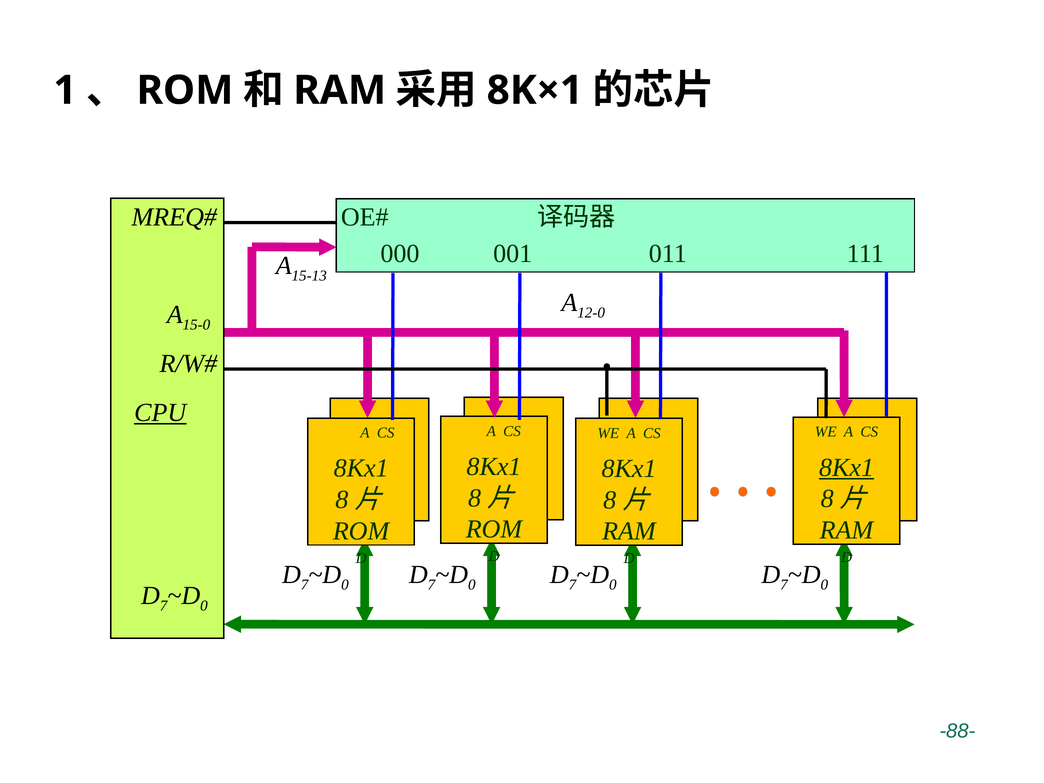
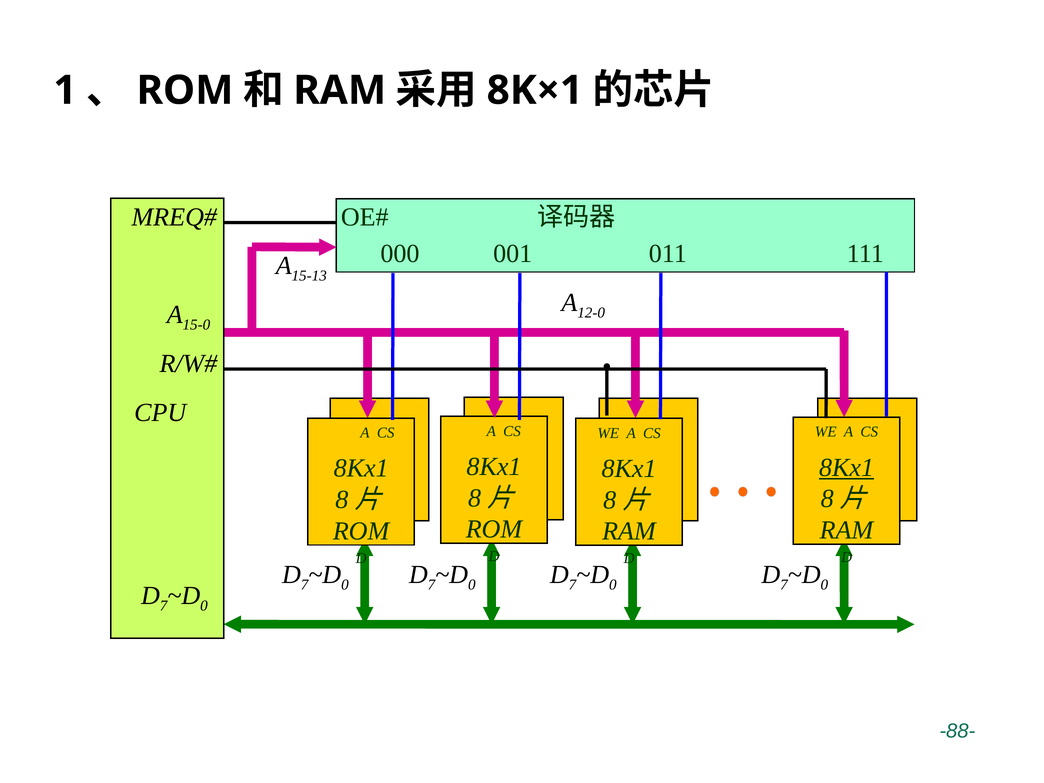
CPU underline: present -> none (160, 412)
